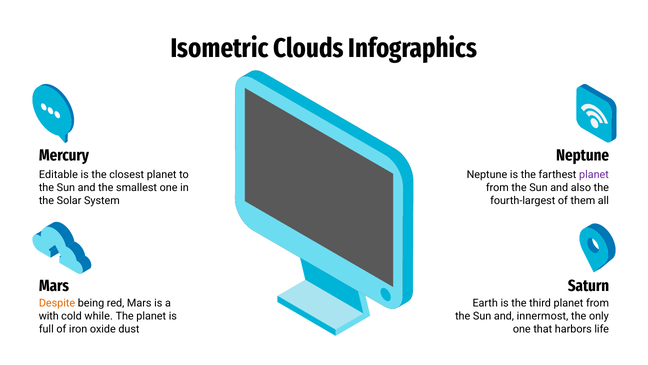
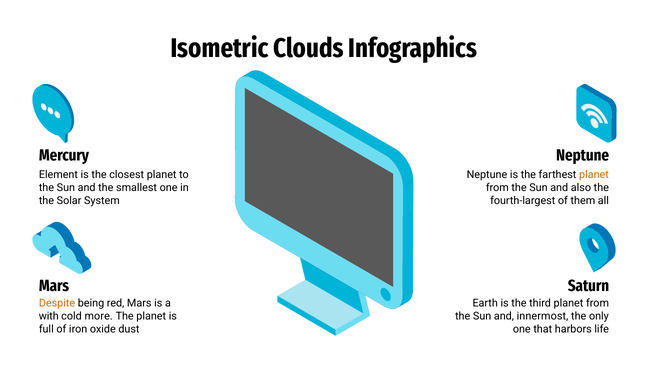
Editable: Editable -> Element (58, 174)
planet colour: purple -> orange (594, 174)
while: while -> more (99, 316)
